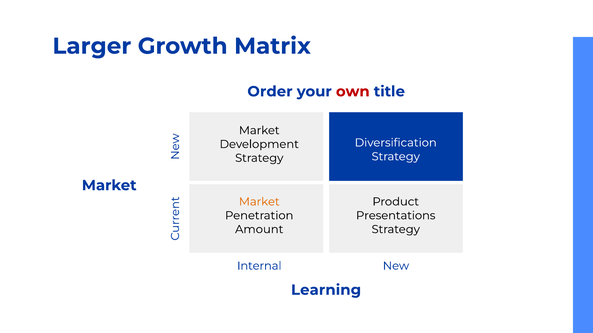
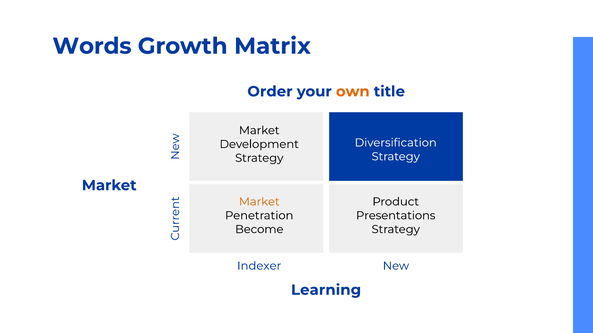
Larger: Larger -> Words (92, 46)
own colour: red -> orange (353, 92)
Amount: Amount -> Become (259, 230)
Internal: Internal -> Indexer (259, 266)
